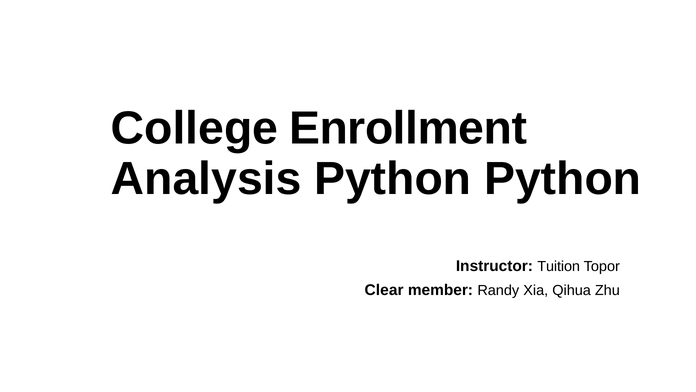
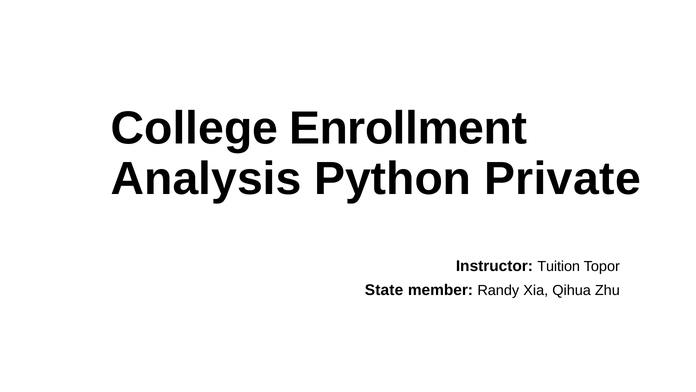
Python Python: Python -> Private (563, 179)
Clear: Clear -> State (384, 290)
